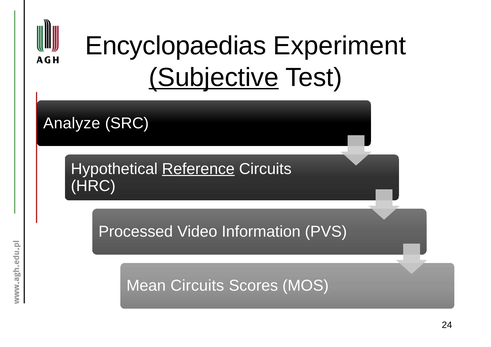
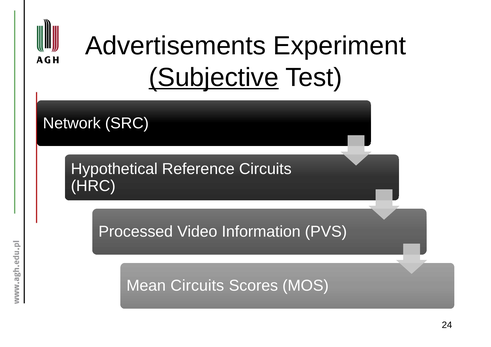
Encyclopaedias: Encyclopaedias -> Advertisements (176, 46)
Analyze: Analyze -> Network (72, 123)
Reference underline: present -> none (198, 169)
